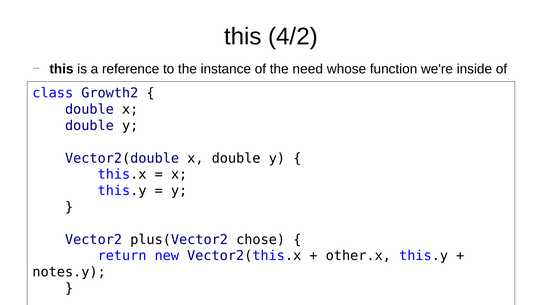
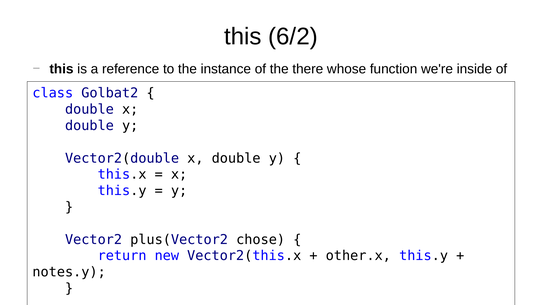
4/2: 4/2 -> 6/2 (293, 37)
need: need -> there (308, 69)
Growth2: Growth2 -> Golbat2 (110, 93)
